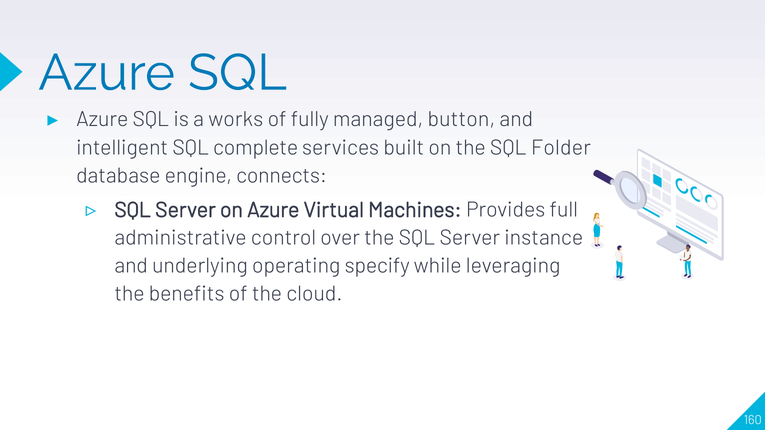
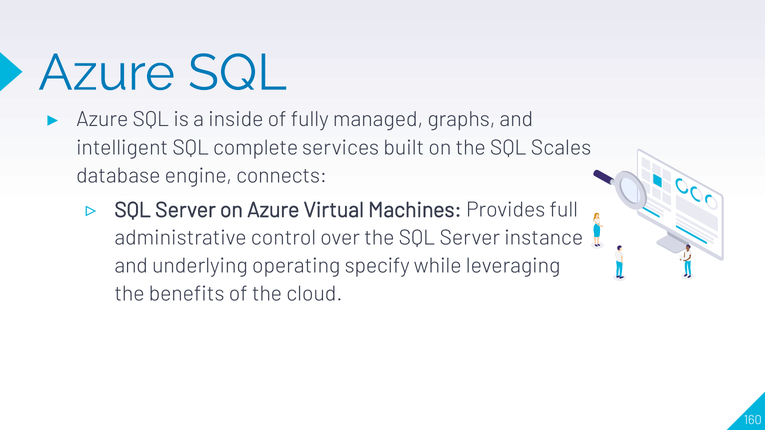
works: works -> inside (236, 120)
button: button -> graphs (461, 120)
Folder: Folder -> Scales (561, 148)
